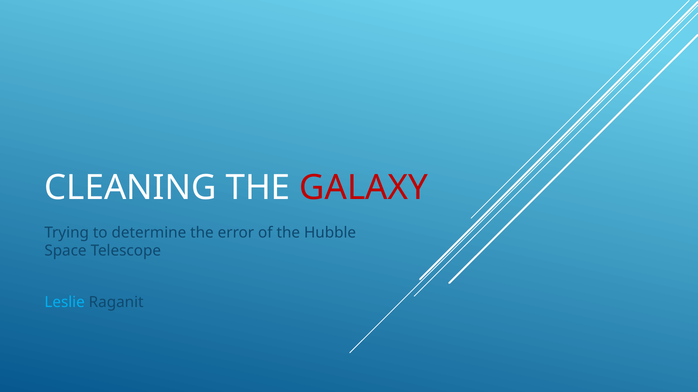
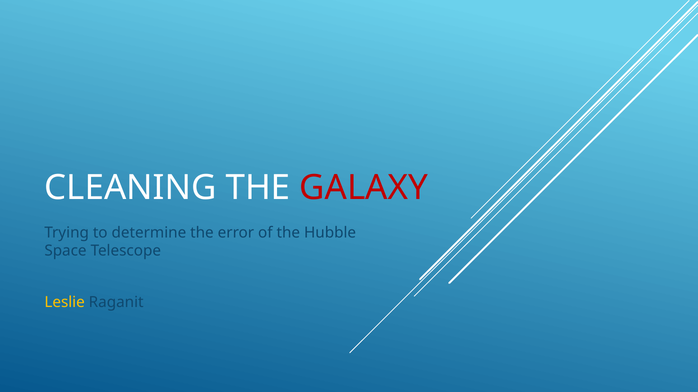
Leslie colour: light blue -> yellow (65, 303)
